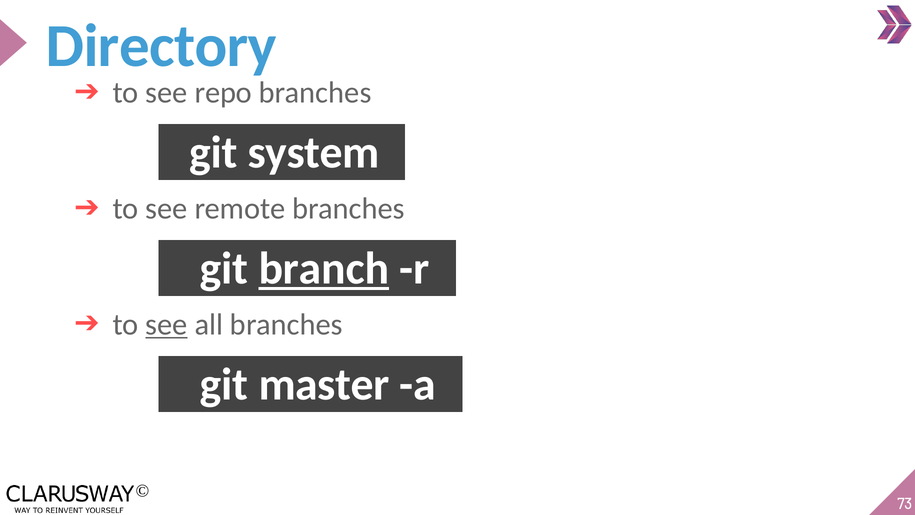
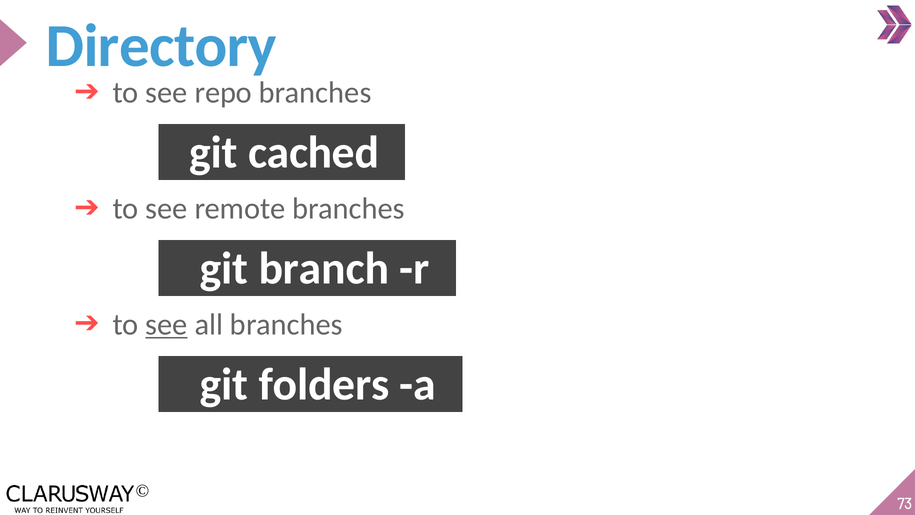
system: system -> cached (314, 153)
branch underline: present -> none (324, 269)
master: master -> folders (324, 384)
